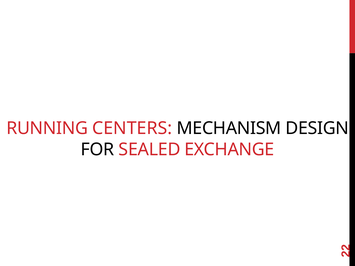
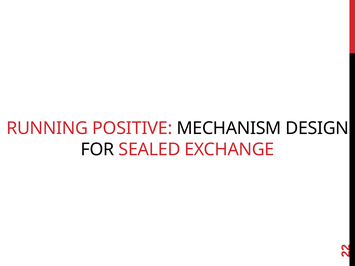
CENTERS: CENTERS -> POSITIVE (132, 128)
